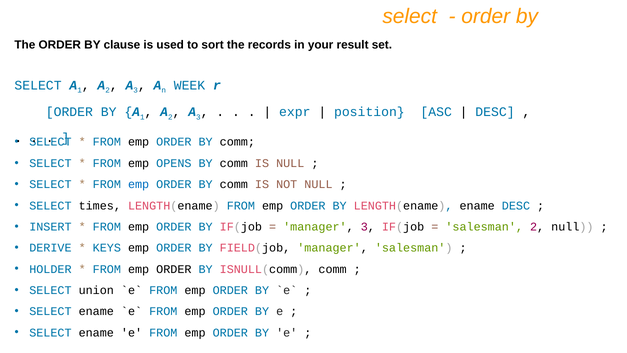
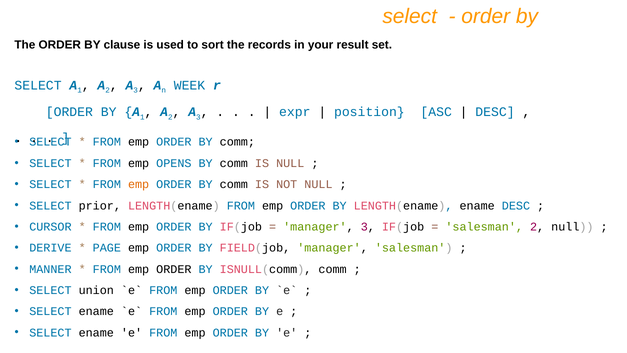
emp colour: blue -> orange (139, 184)
times: times -> prior (100, 205)
INSERT: INSERT -> CURSOR (50, 227)
KEYS: KEYS -> PAGE (107, 248)
HOLDER: HOLDER -> MANNER (50, 269)
